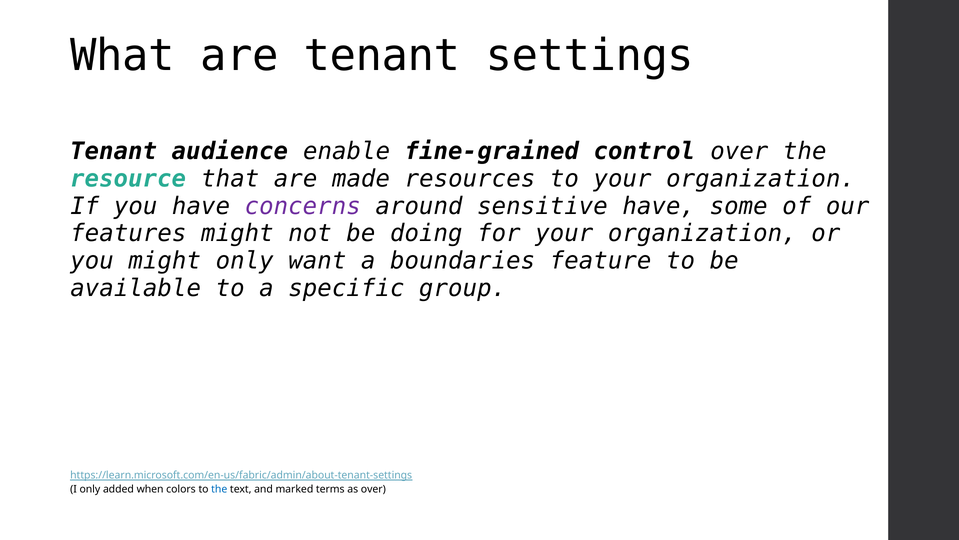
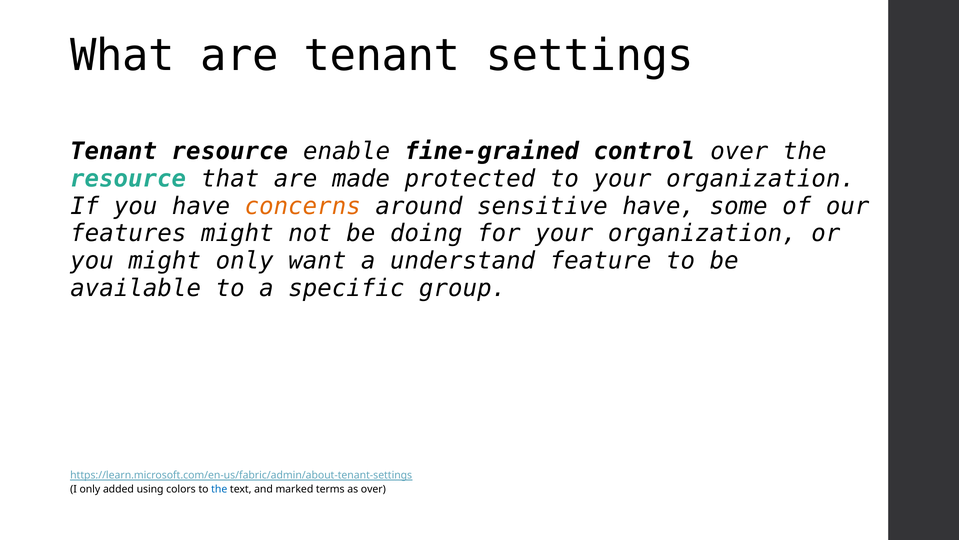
Tenant audience: audience -> resource (230, 151)
resources: resources -> protected (470, 179)
concerns colour: purple -> orange (303, 206)
boundaries: boundaries -> understand (463, 261)
when: when -> using (150, 489)
